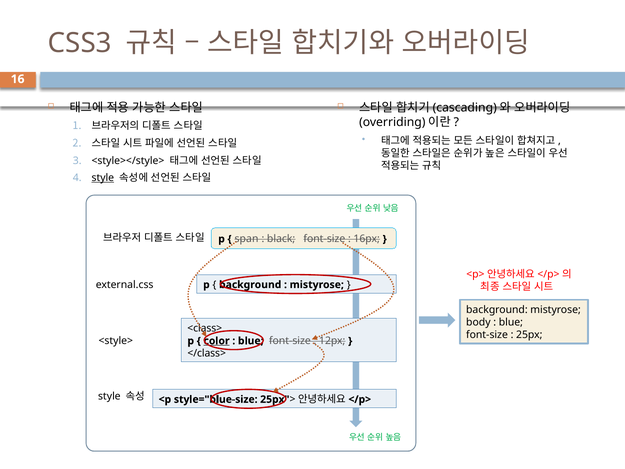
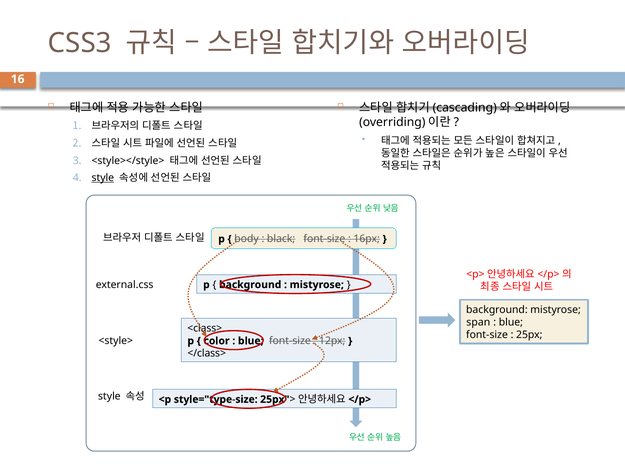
span: span -> body (247, 239)
body: body -> span (478, 322)
color underline: present -> none (217, 341)
style="blue-size: style="blue-size -> style="type-size (216, 399)
